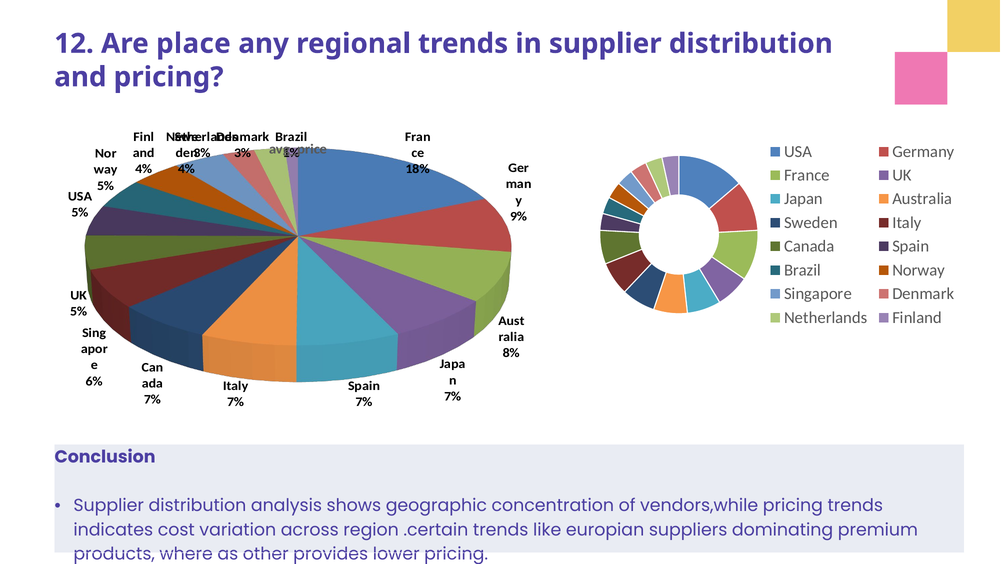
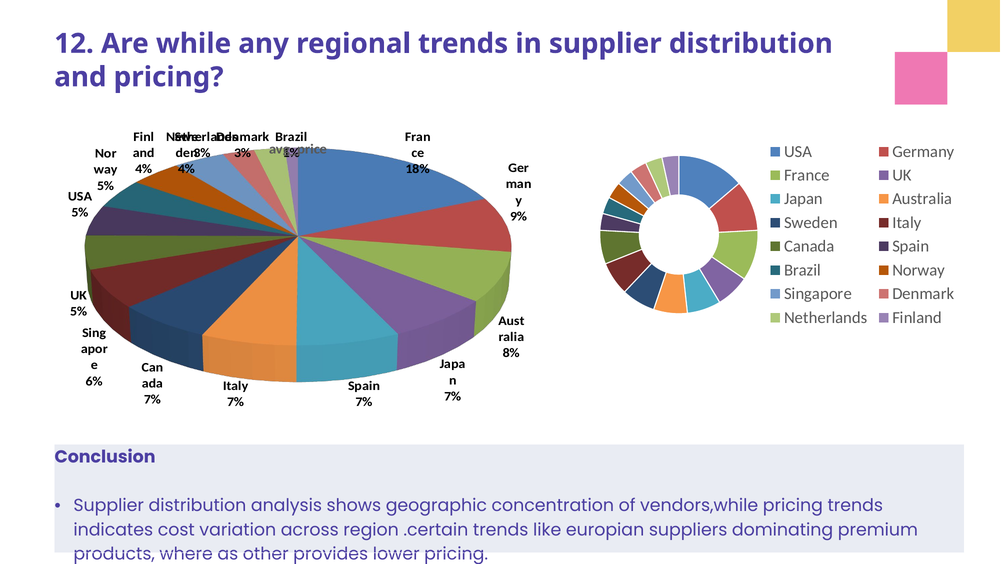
place: place -> while (194, 44)
